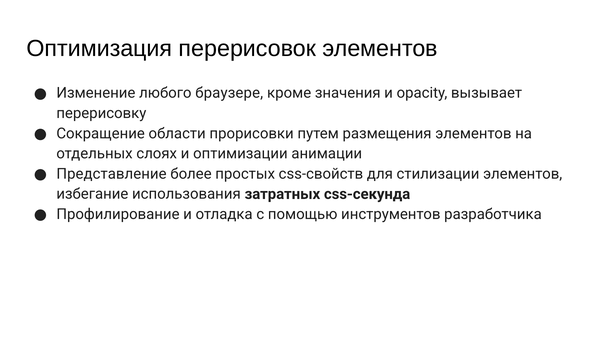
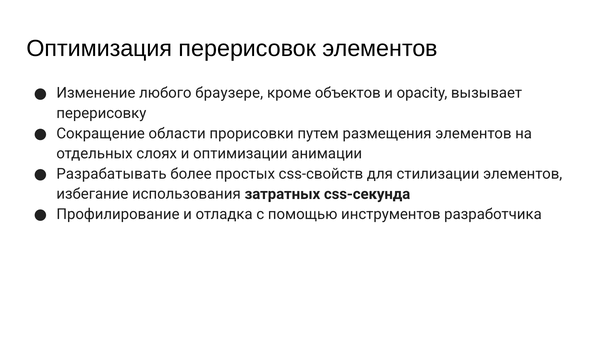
значения: значения -> объектов (348, 93)
Представление: Представление -> Разрабатывать (111, 174)
